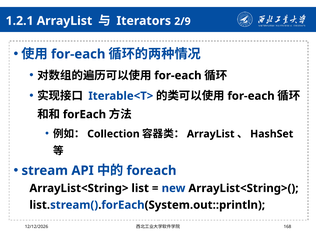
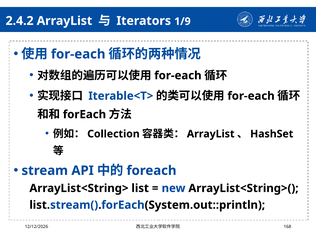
1.2.1: 1.2.1 -> 2.4.2 (20, 21)
2/9: 2/9 -> 1/9 (182, 21)
